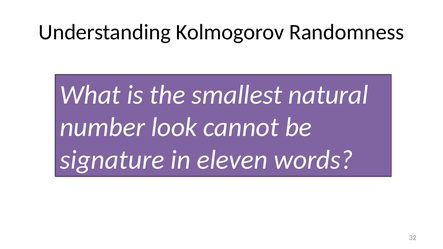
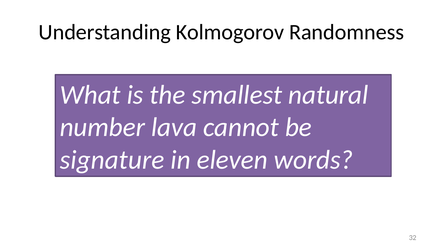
look: look -> lava (174, 127)
